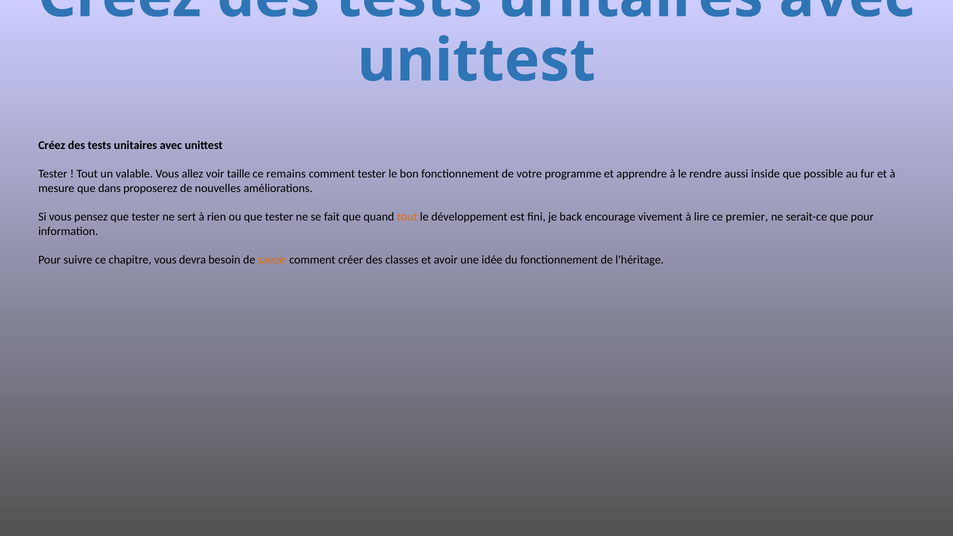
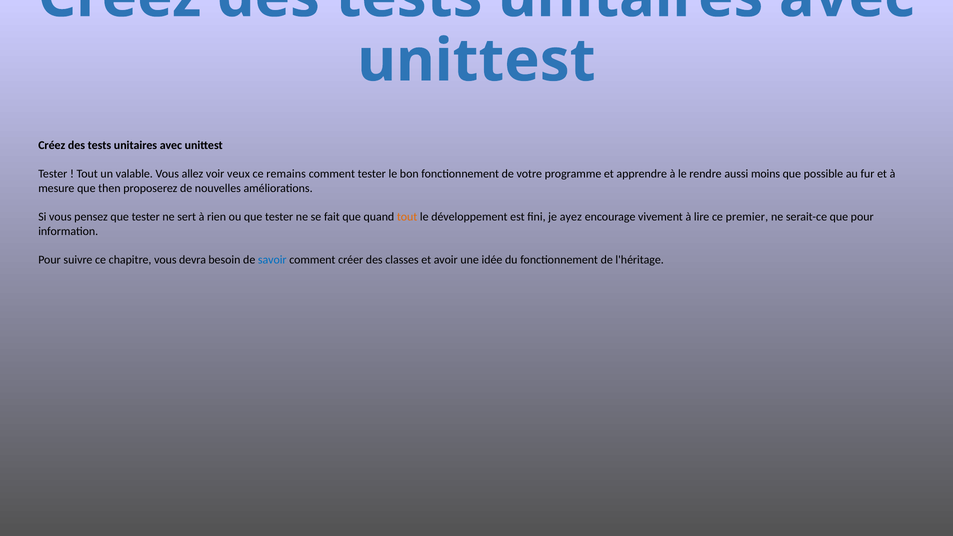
taille: taille -> veux (239, 174)
inside: inside -> moins (766, 174)
dans: dans -> then (109, 188)
back: back -> ayez (571, 217)
savoir colour: orange -> blue (272, 260)
